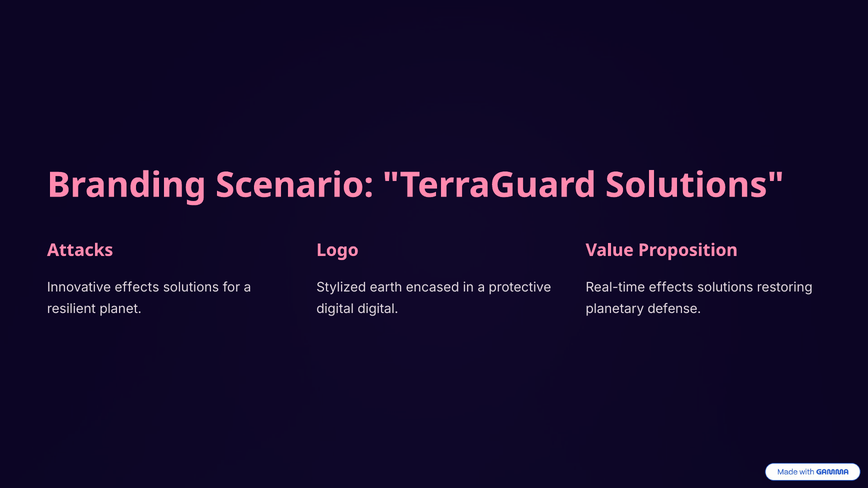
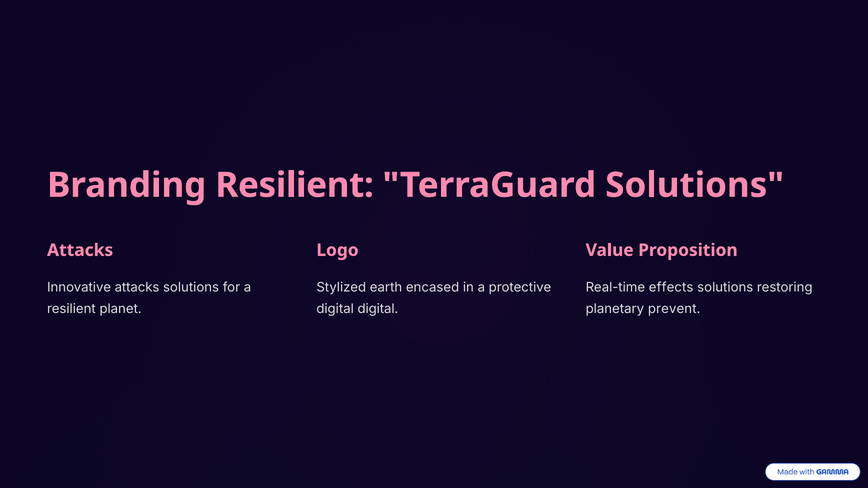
Branding Scenario: Scenario -> Resilient (295, 185)
Innovative effects: effects -> attacks (137, 288)
defense: defense -> prevent (674, 309)
